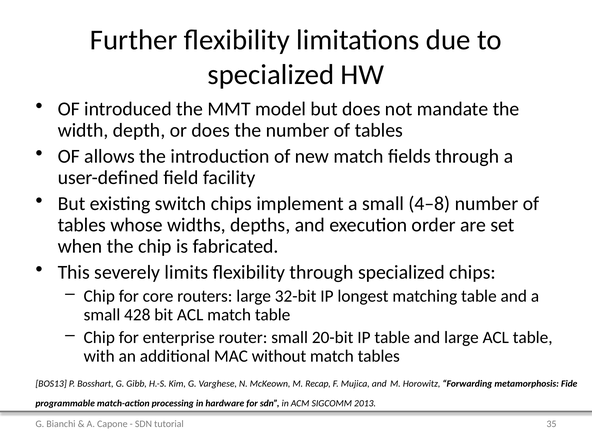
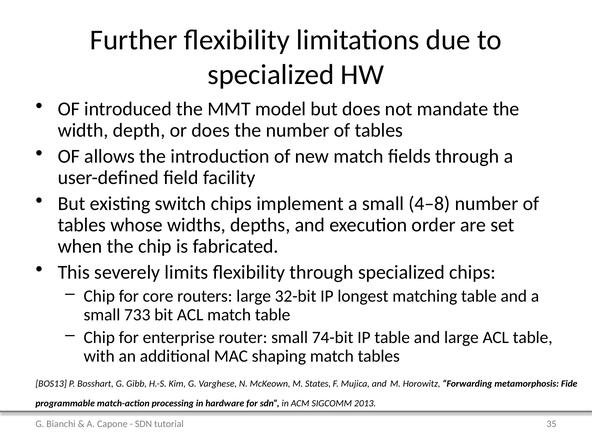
428: 428 -> 733 (137, 315)
20-bit: 20-bit -> 74-bit (333, 338)
without: without -> shaping (279, 356)
Recap: Recap -> States (318, 384)
